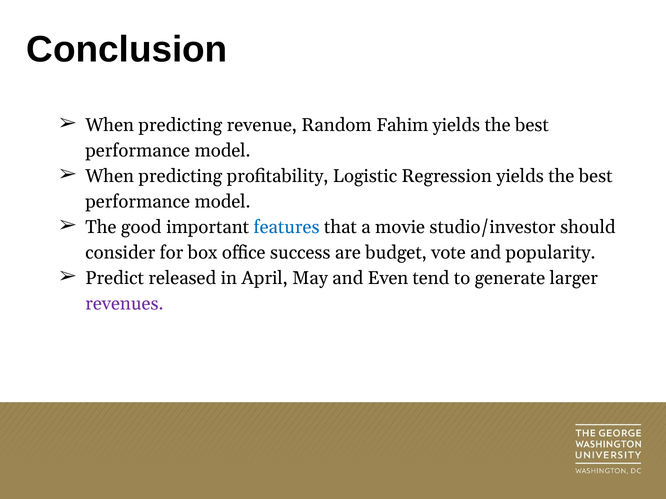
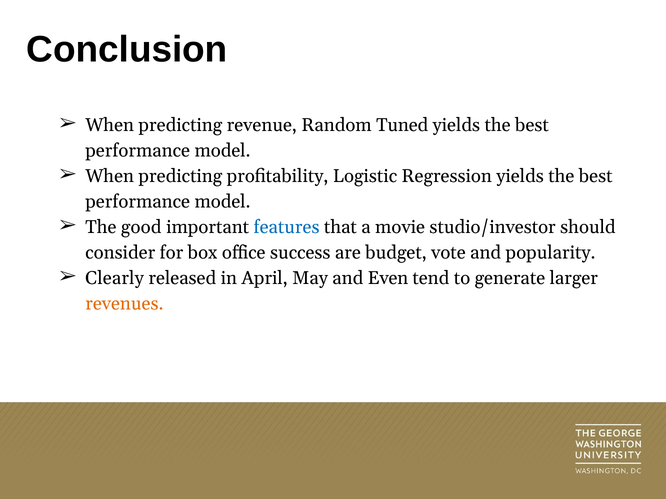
Fahim: Fahim -> Tuned (402, 125)
Predict: Predict -> Clearly (115, 279)
revenues colour: purple -> orange (124, 304)
